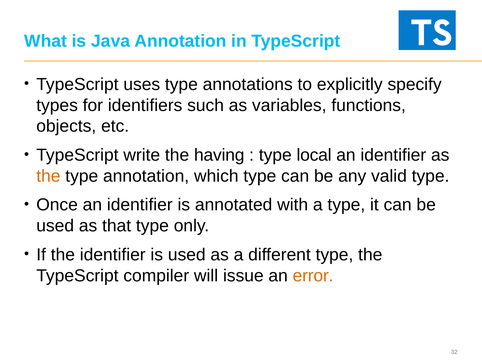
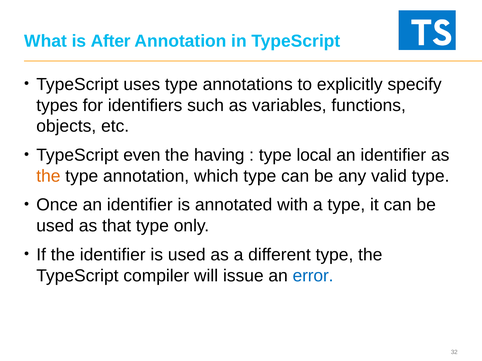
Java: Java -> After (111, 41)
write: write -> even (142, 155)
error colour: orange -> blue (313, 276)
